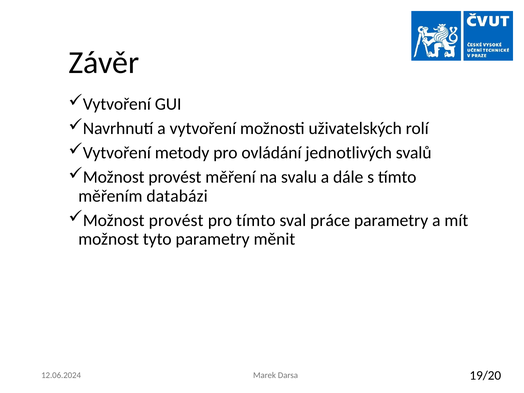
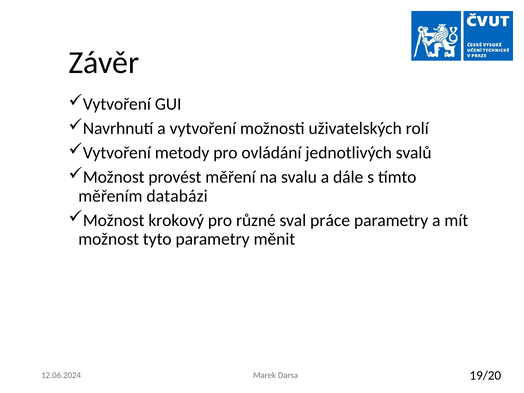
provést: provést -> krokový (176, 220)
pro tímto: tímto -> různé (256, 220)
